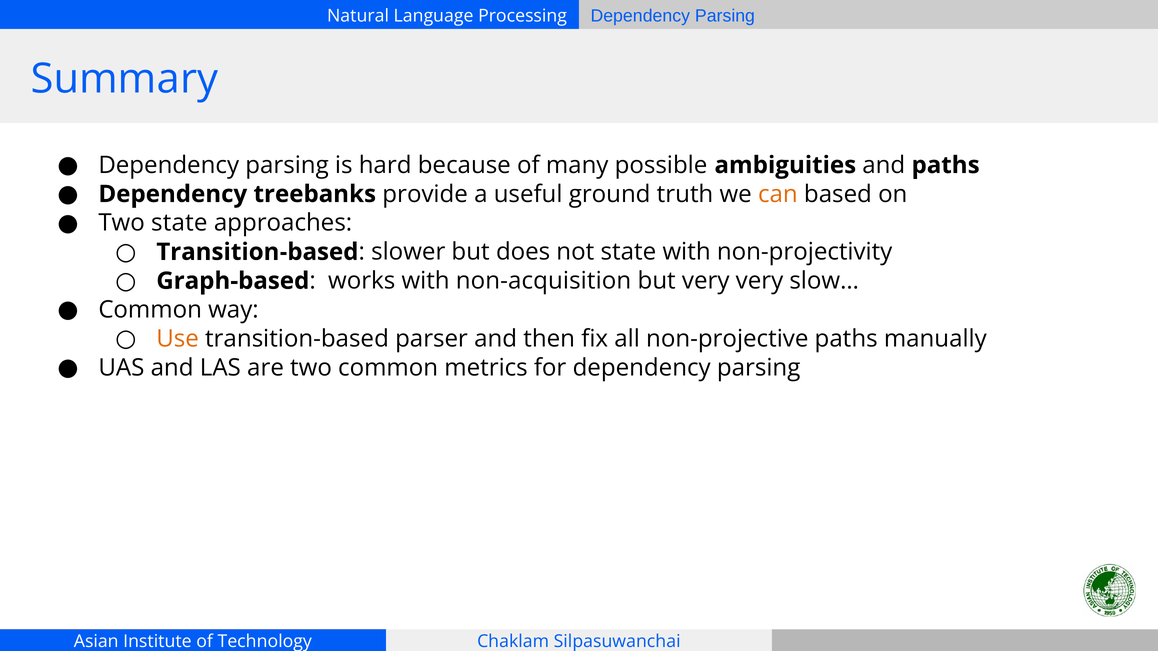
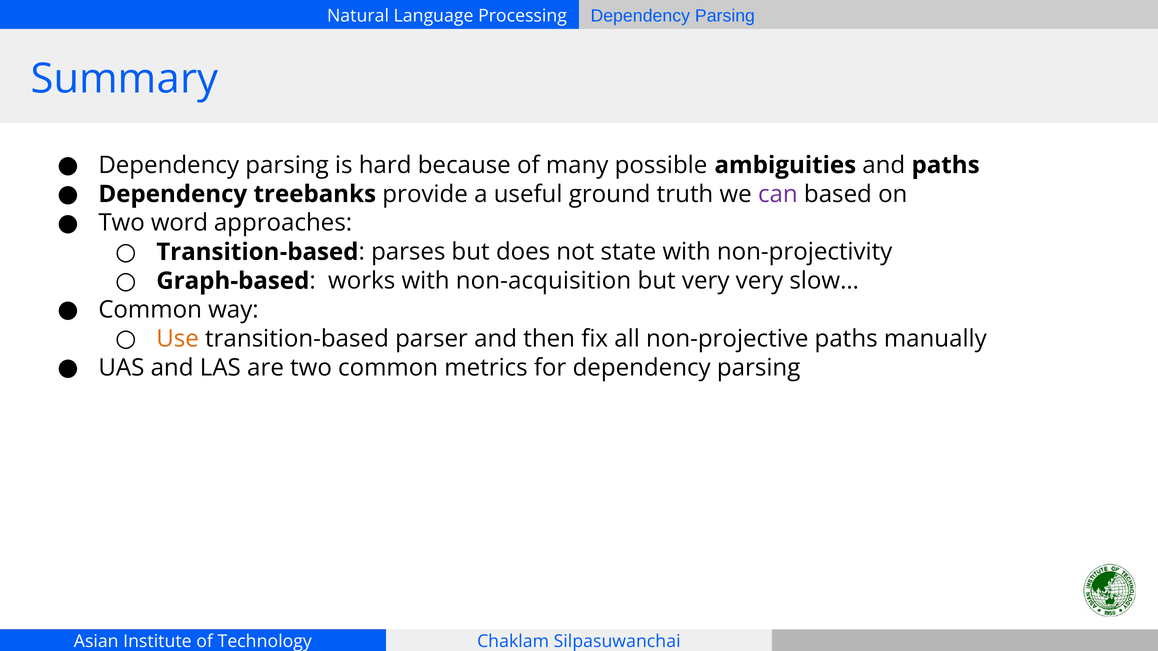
can colour: orange -> purple (778, 194)
Two state: state -> word (179, 223)
slower: slower -> parses (408, 252)
